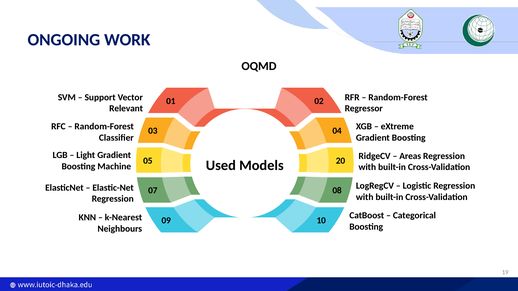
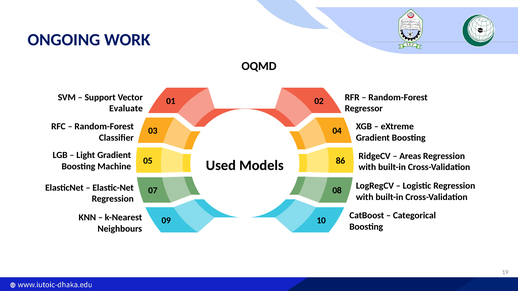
Relevant: Relevant -> Evaluate (126, 109)
20: 20 -> 86 (340, 161)
